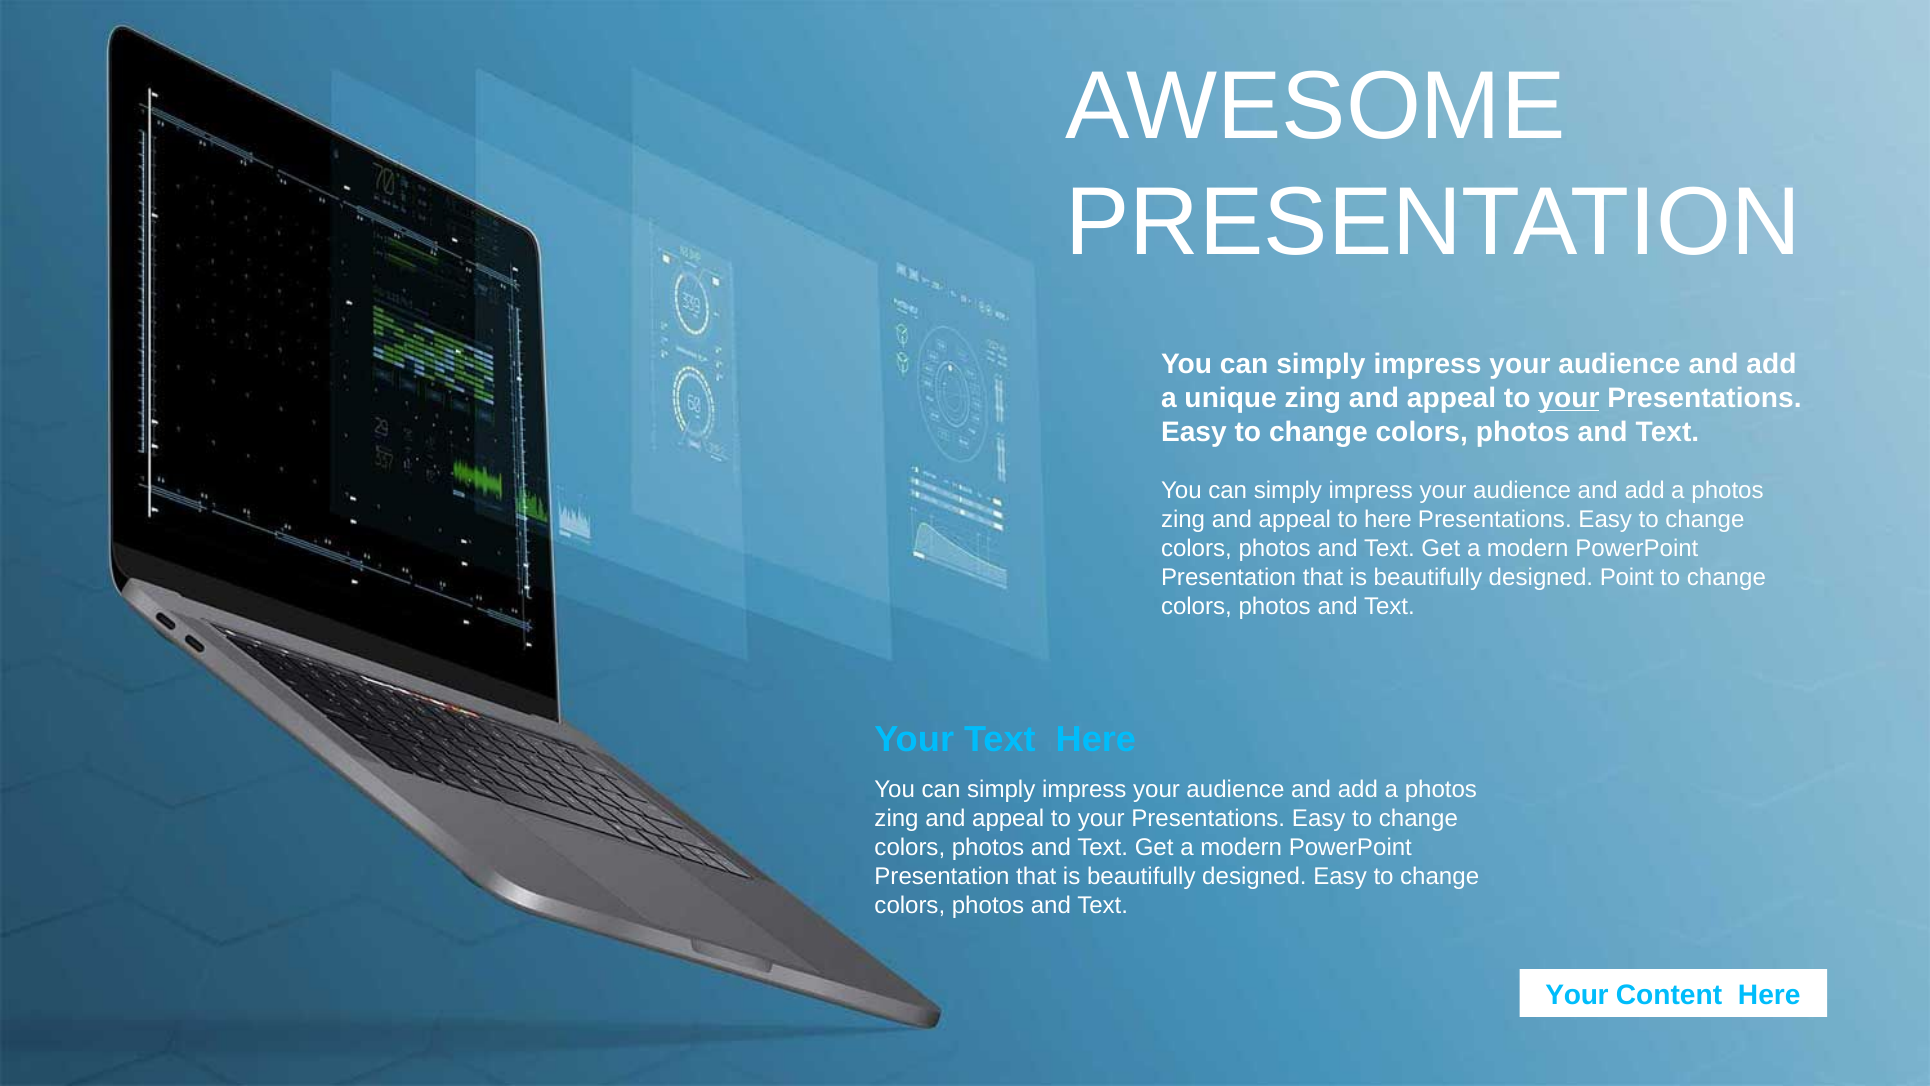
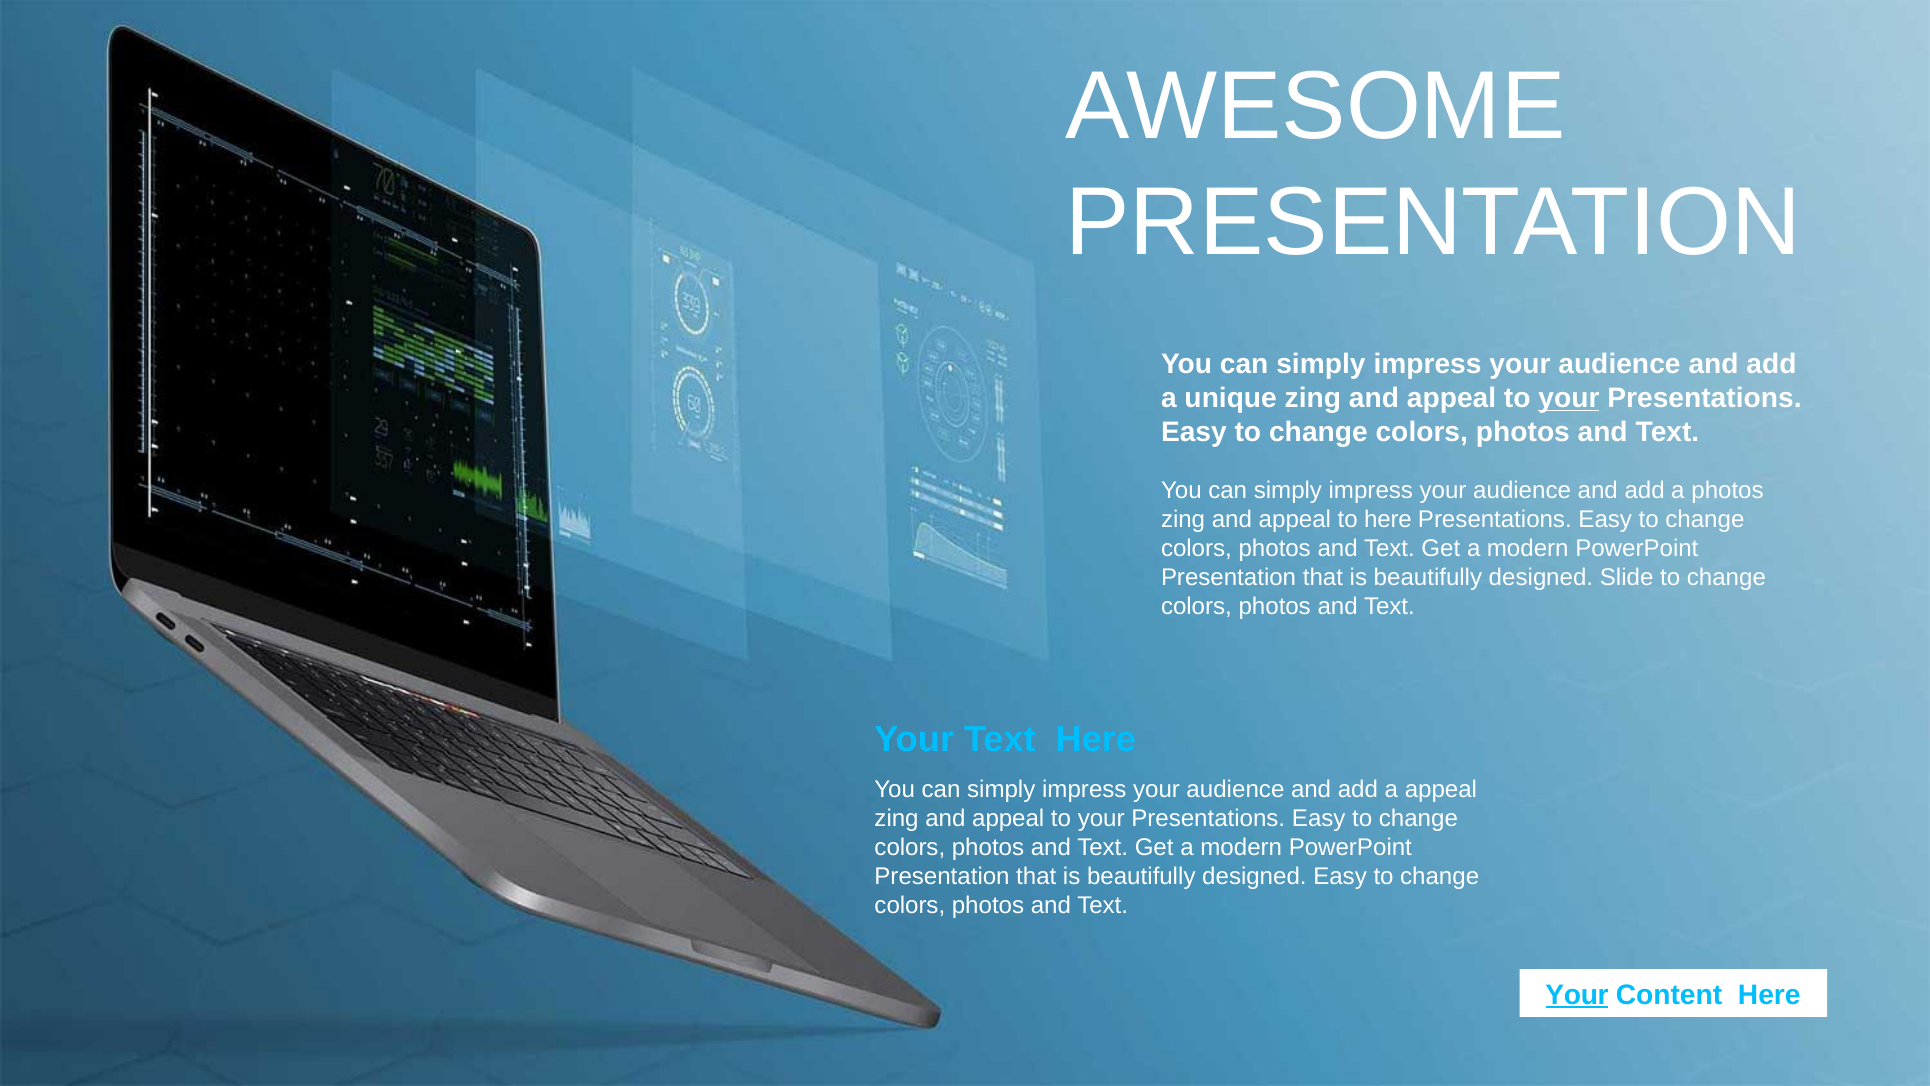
Point: Point -> Slide (1627, 577)
photos: photos -> appeal (1441, 790)
Your underline: none -> present (1577, 995)
